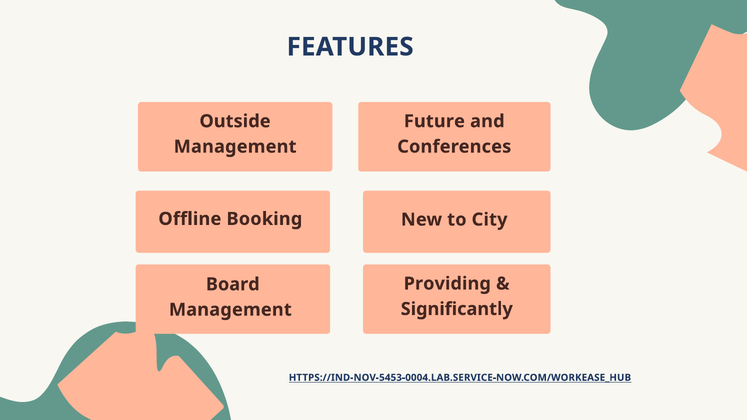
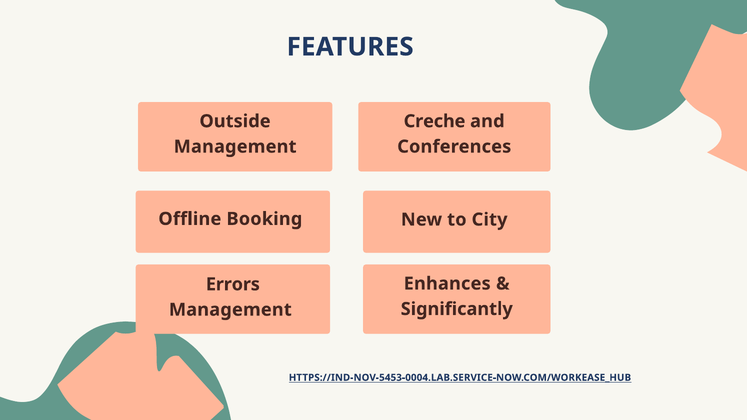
Future: Future -> Creche (435, 121)
Providing: Providing -> Enhances (447, 284)
Board: Board -> Errors (233, 284)
